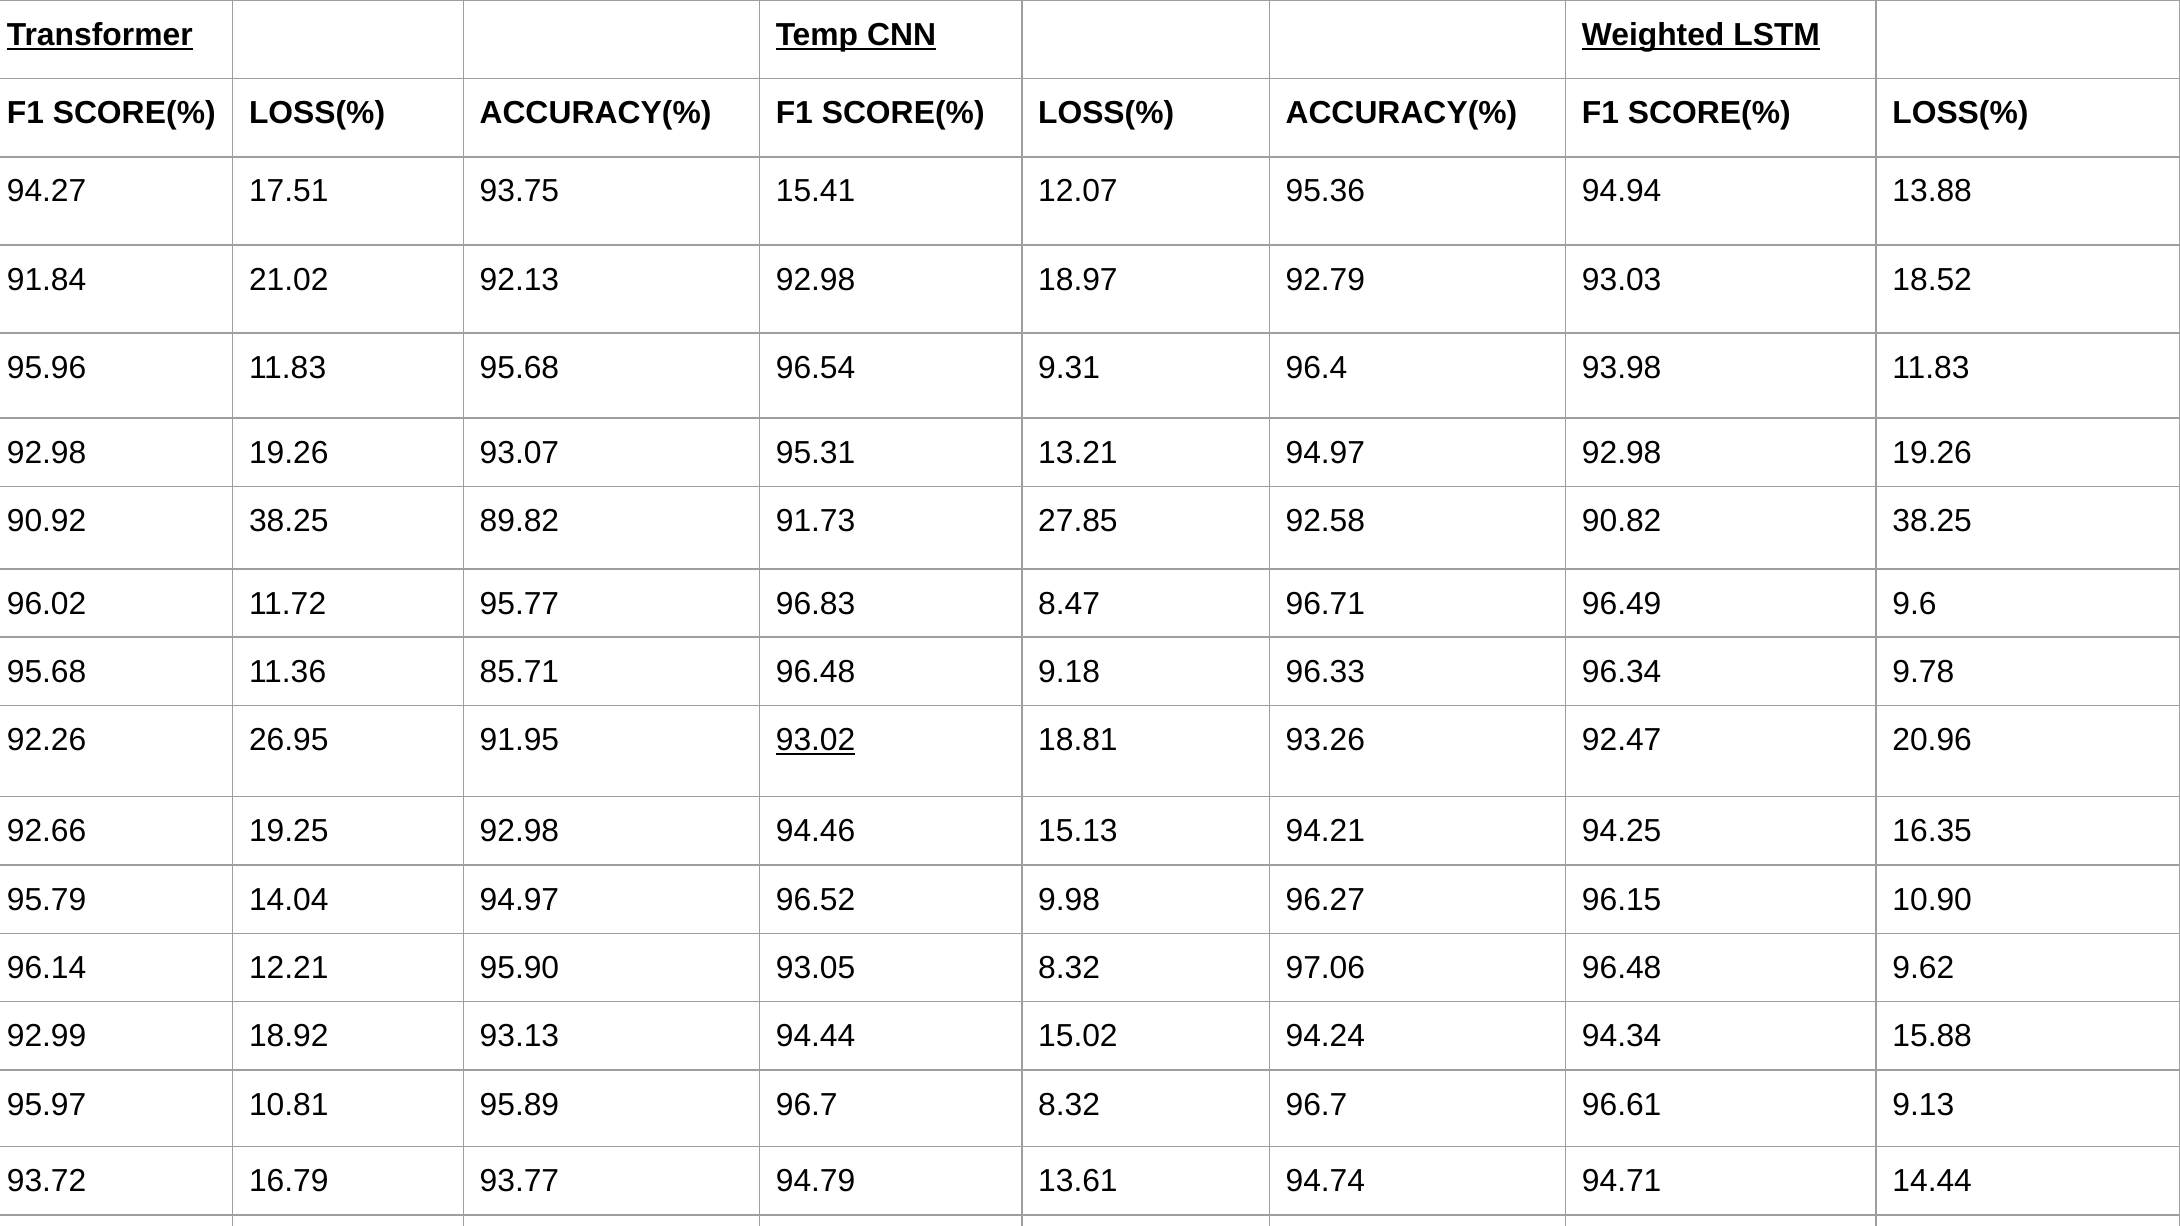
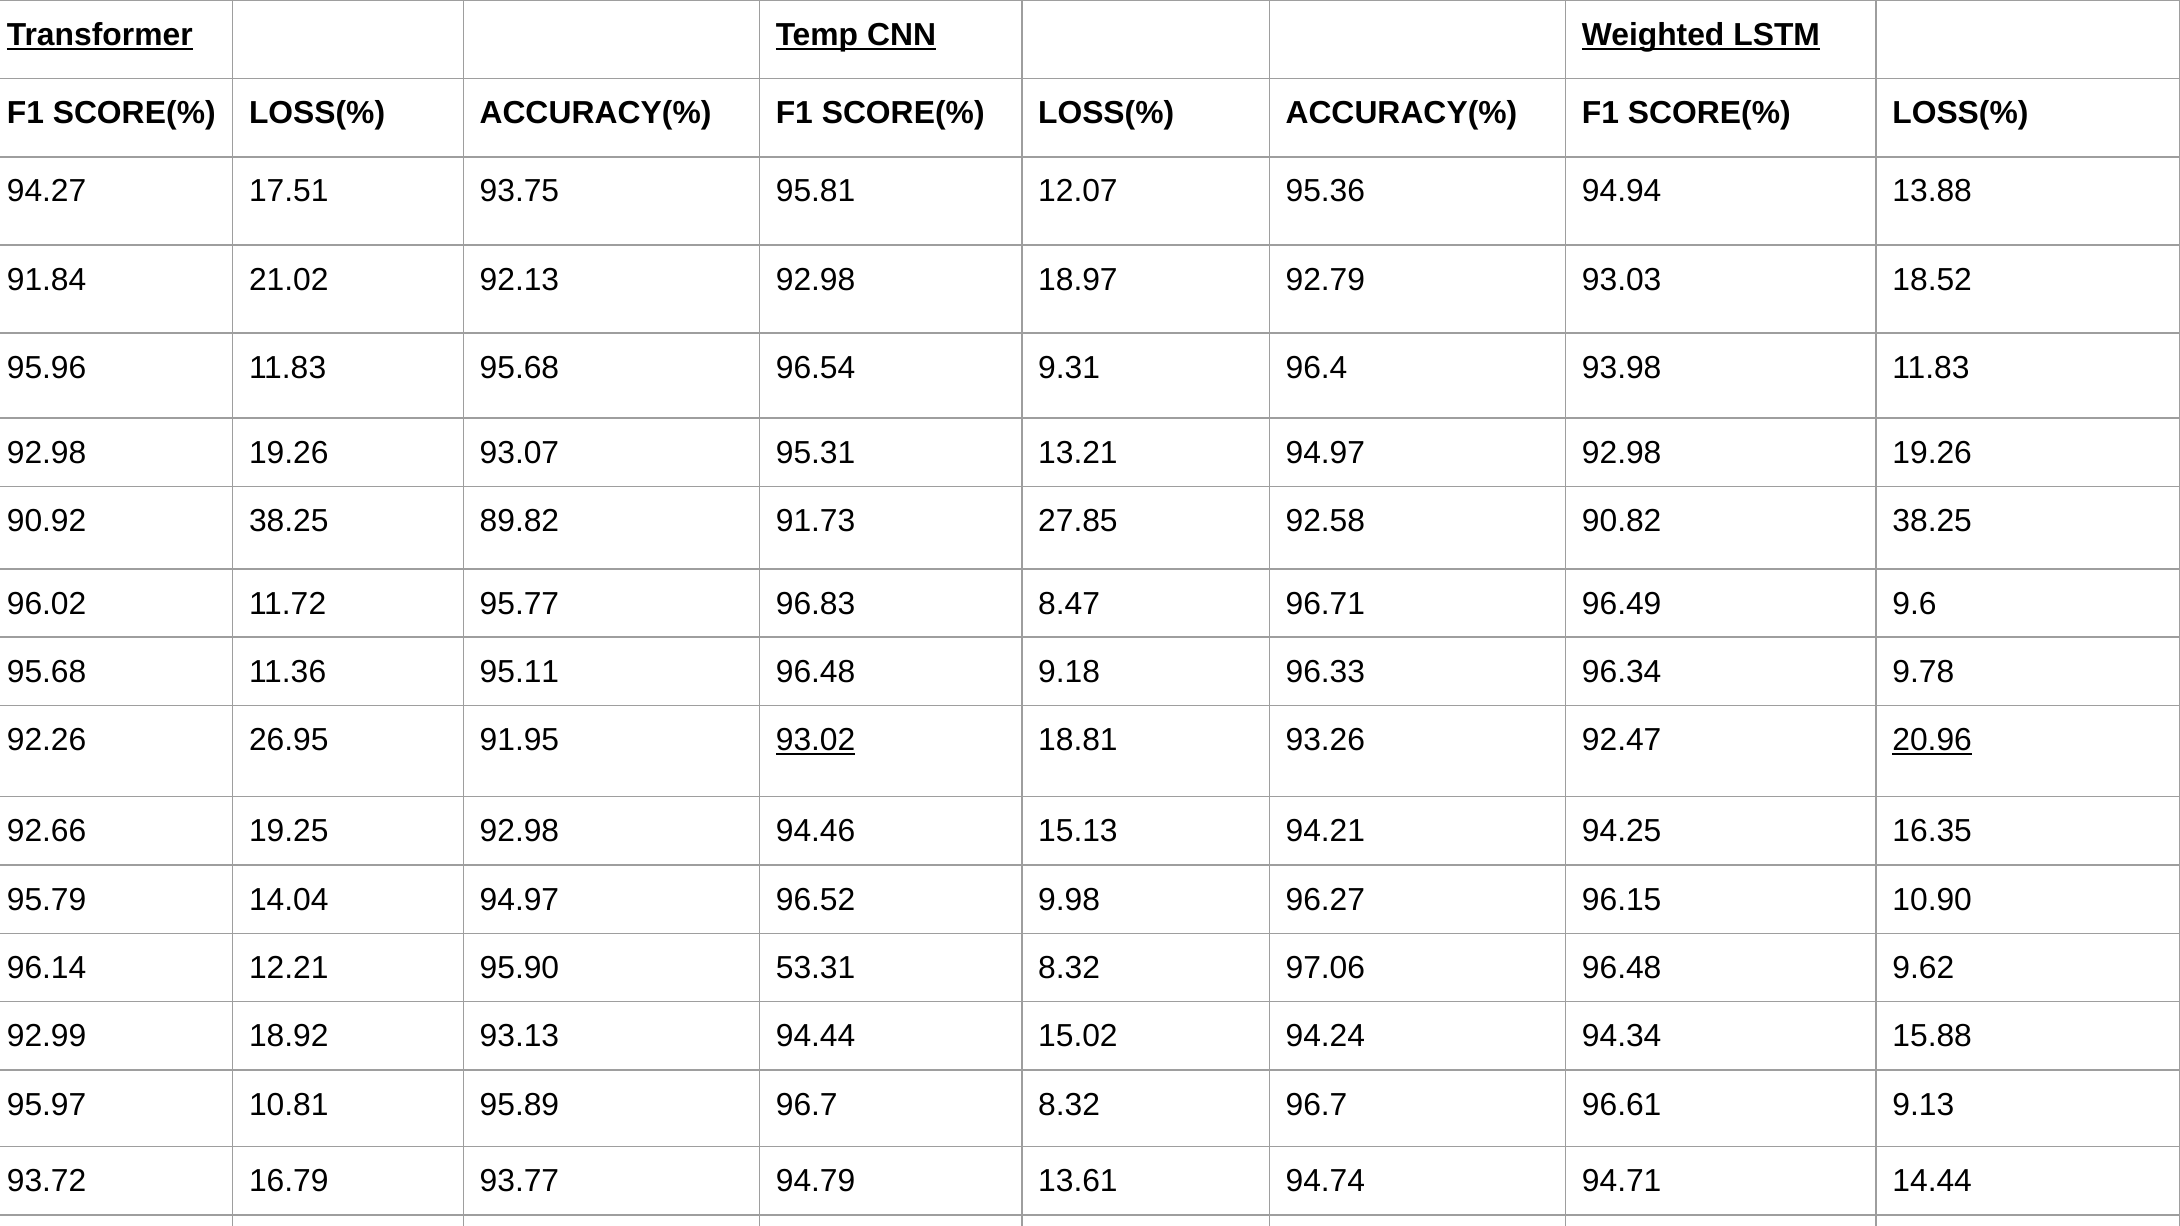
15.41: 15.41 -> 95.81 (816, 191)
85.71: 85.71 -> 95.11 (519, 672)
20.96 underline: none -> present (1932, 740)
93.05: 93.05 -> 53.31 (816, 968)
